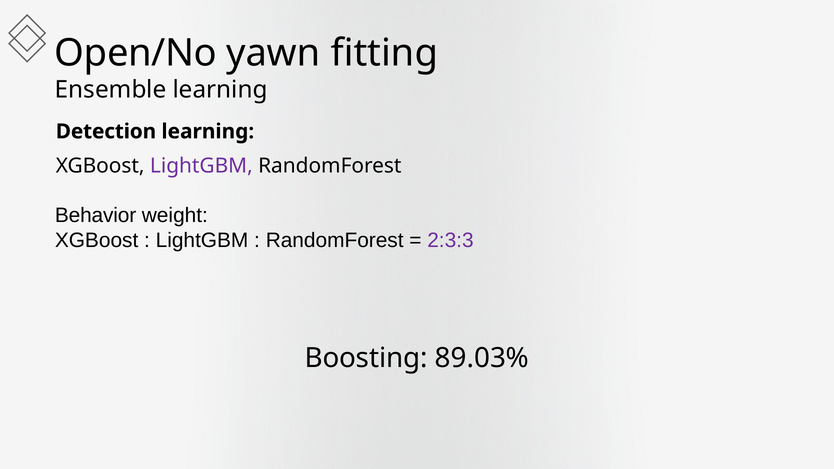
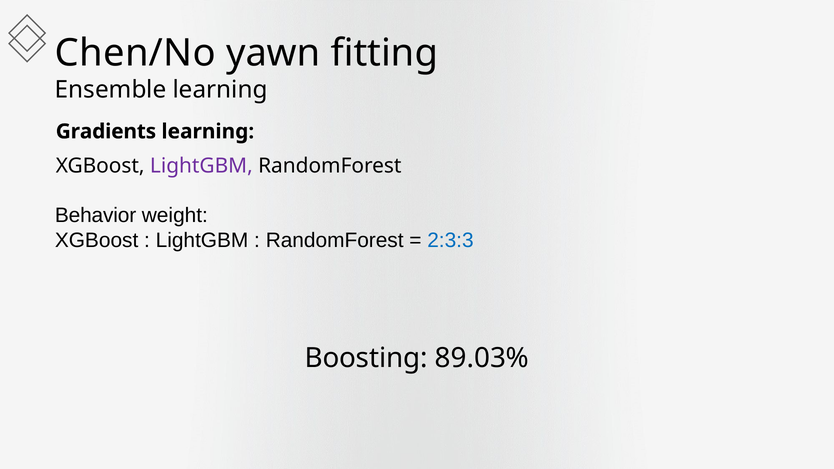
Open/No: Open/No -> Chen/No (135, 53)
Detection: Detection -> Gradients (106, 132)
2:3:3 colour: purple -> blue (450, 241)
